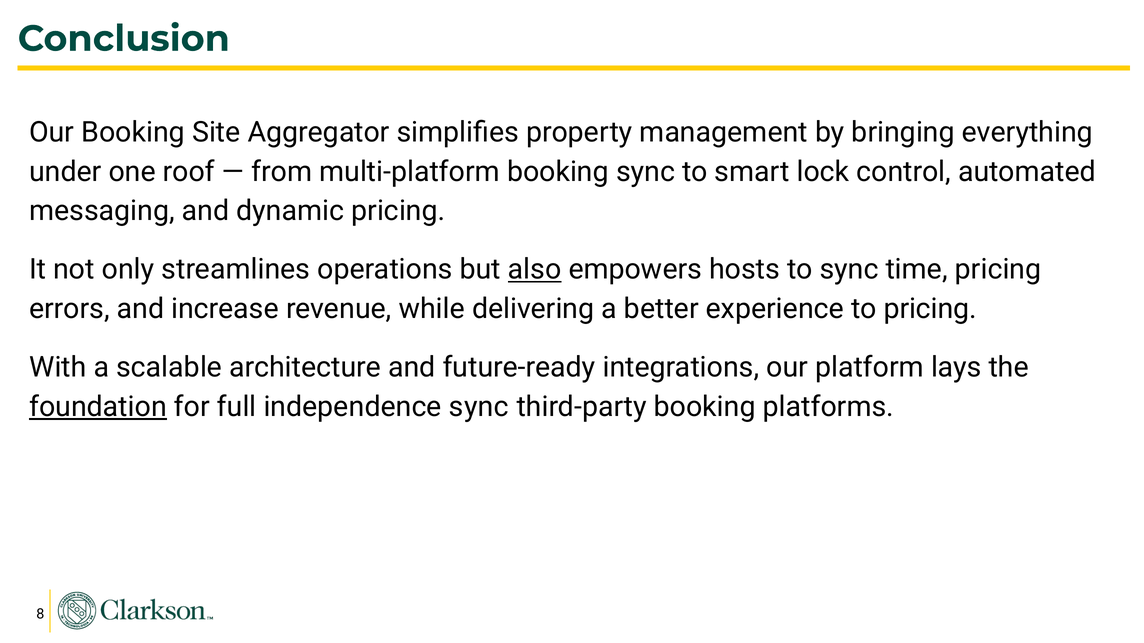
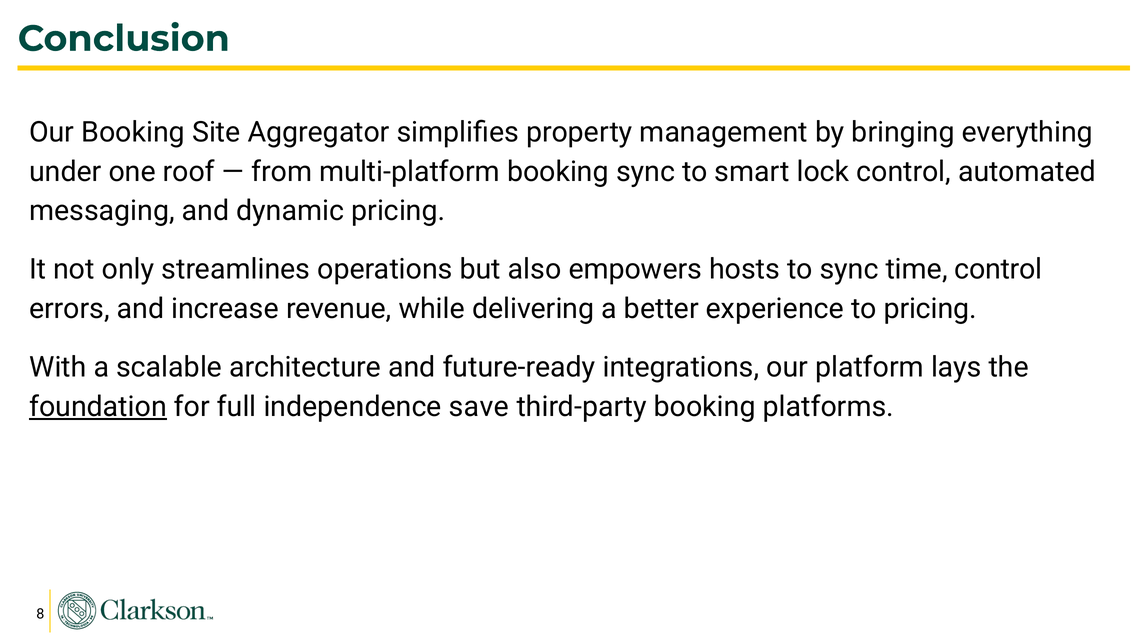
also underline: present -> none (535, 270)
time pricing: pricing -> control (998, 270)
independence sync: sync -> save (479, 407)
